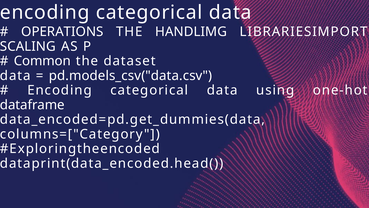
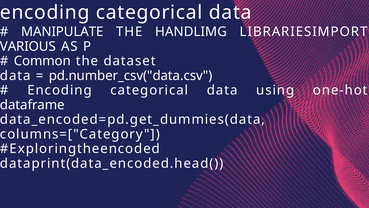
OPERATIONS: OPERATIONS -> MANIPULATE (62, 32)
SCALING: SCALING -> VARIOUS (28, 46)
pd.models_csv("data.csv: pd.models_csv("data.csv -> pd.number_csv("data.csv (131, 76)
